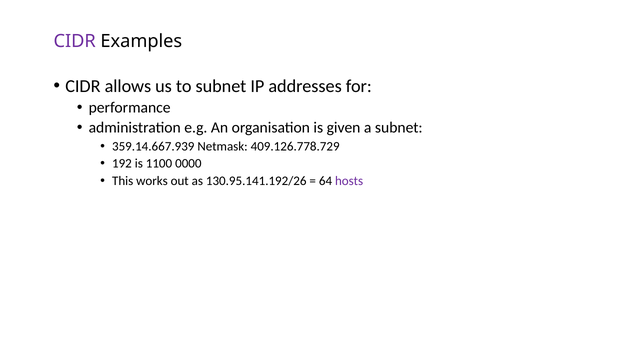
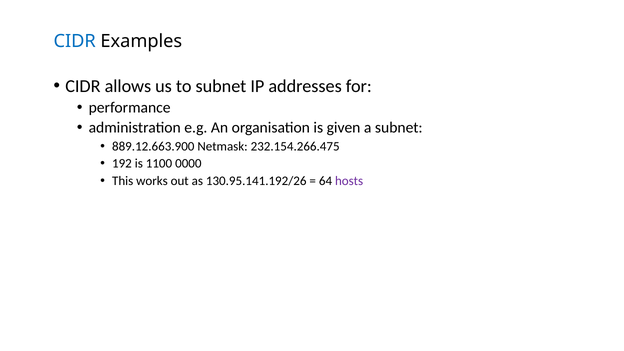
CIDR colour: purple -> blue (75, 41)
359.14.667.939: 359.14.667.939 -> 889.12.663.900 (153, 146)
409.126.778.729: 409.126.778.729 -> 232.154.266.475 (295, 146)
